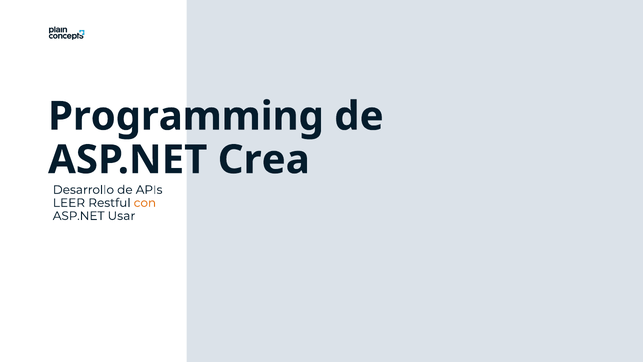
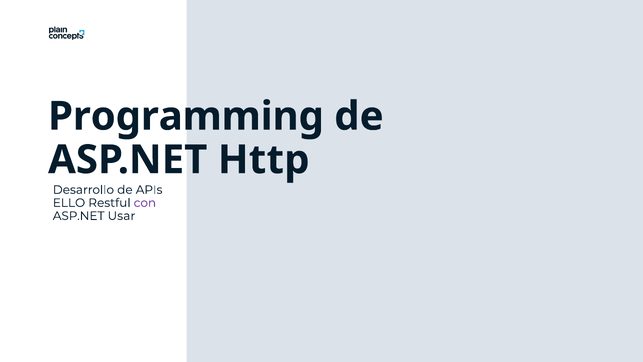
Crea: Crea -> Http (264, 160)
LEER: LEER -> ELLO (69, 203)
con colour: orange -> purple (145, 203)
